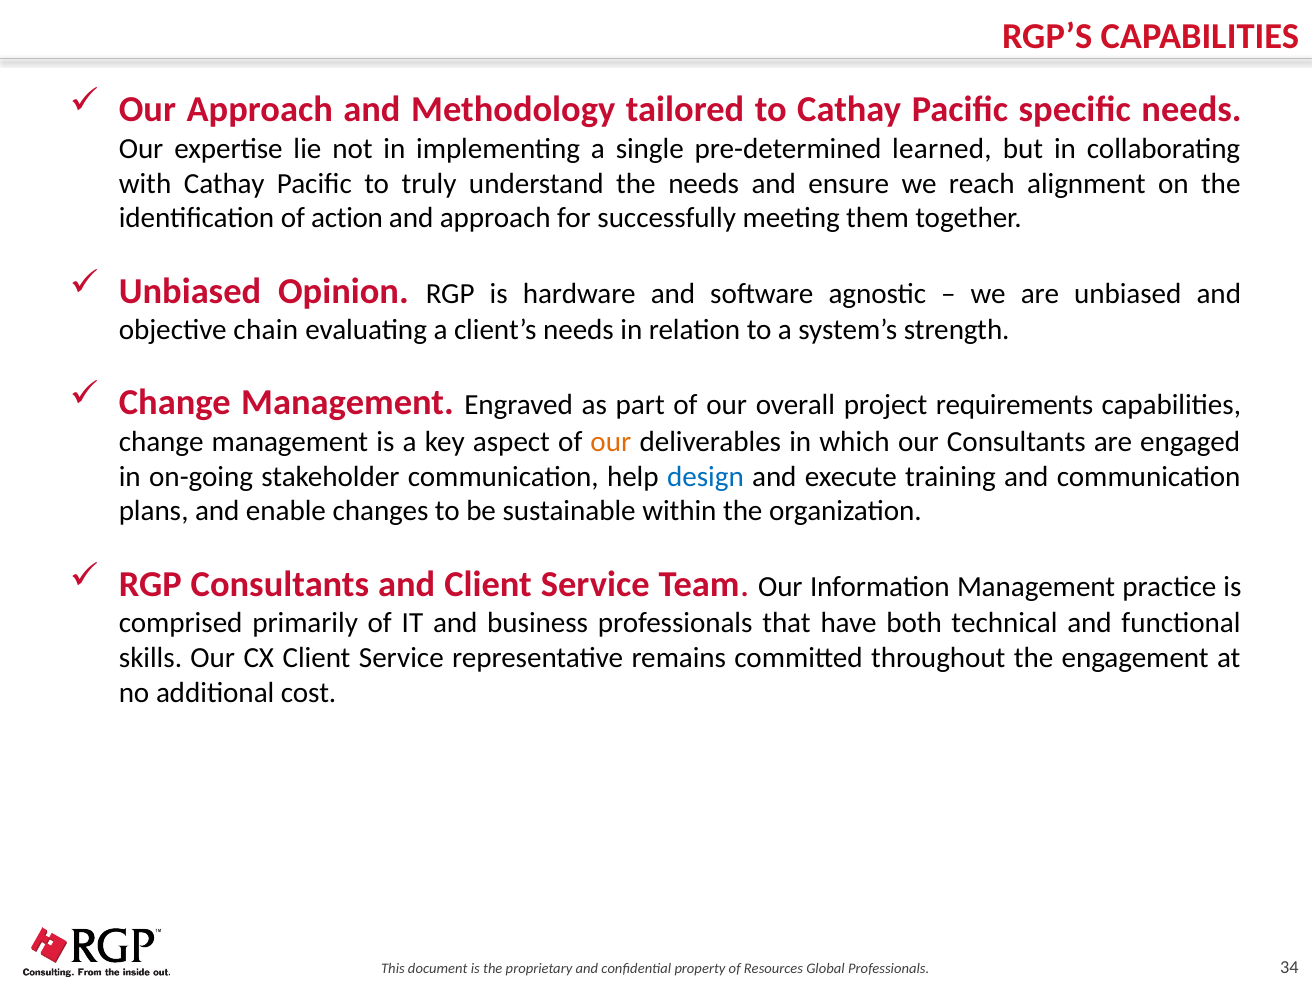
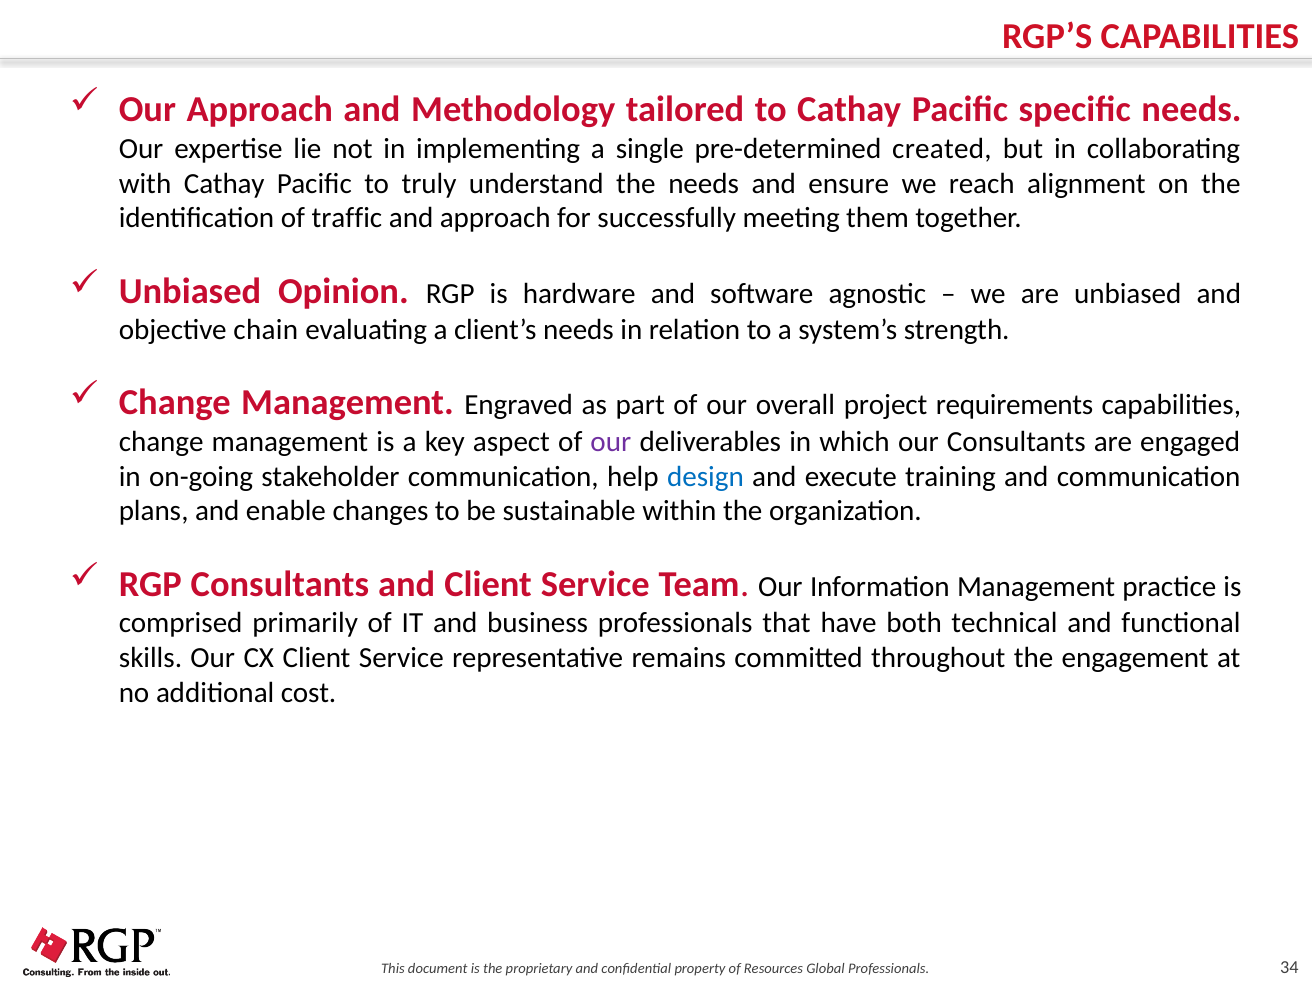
learned: learned -> created (942, 148)
action: action -> traffic (347, 218)
our colour: orange -> purple (611, 441)
